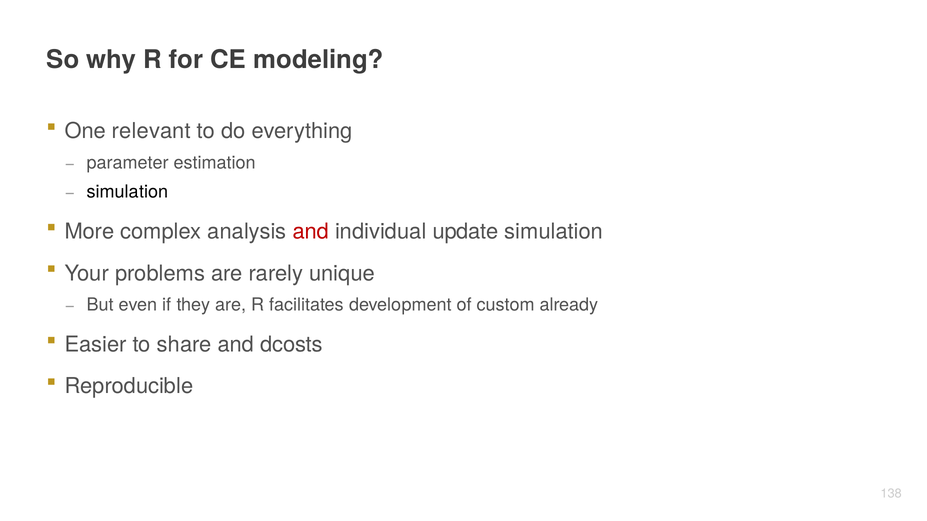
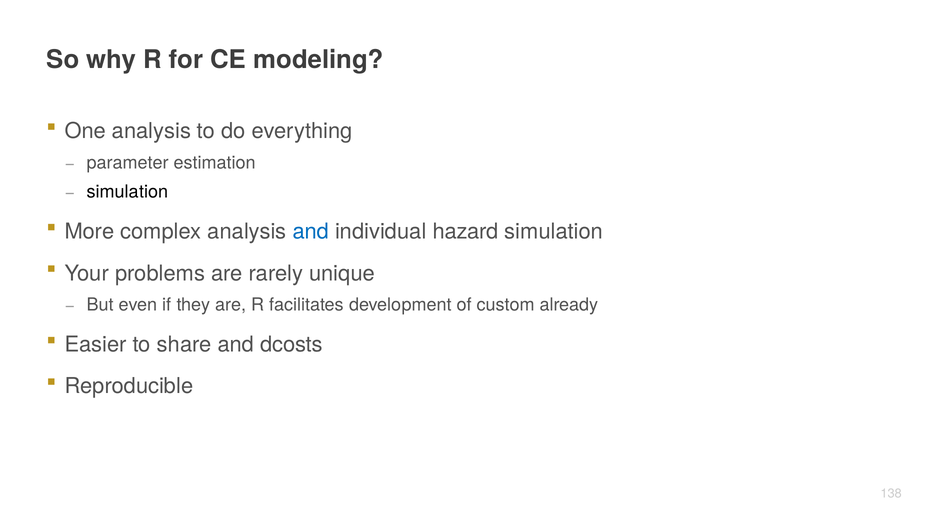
One relevant: relevant -> analysis (151, 131)
and colour: red -> blue (311, 232)
update: update -> hazard (466, 232)
